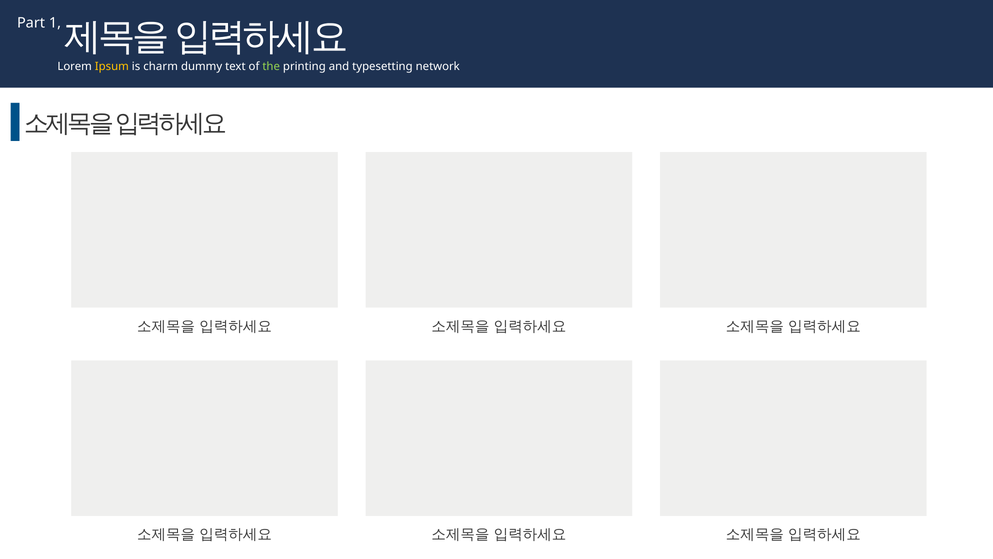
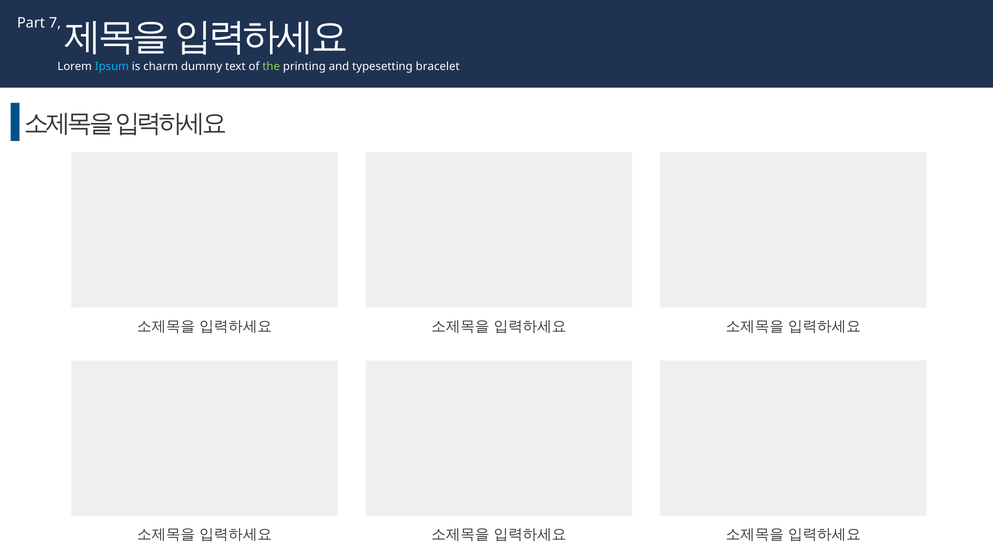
1: 1 -> 7 (55, 23)
Ipsum colour: yellow -> light blue (112, 66)
network: network -> bracelet (438, 66)
